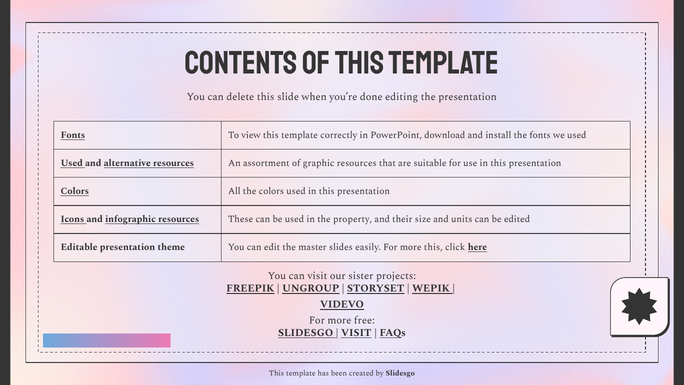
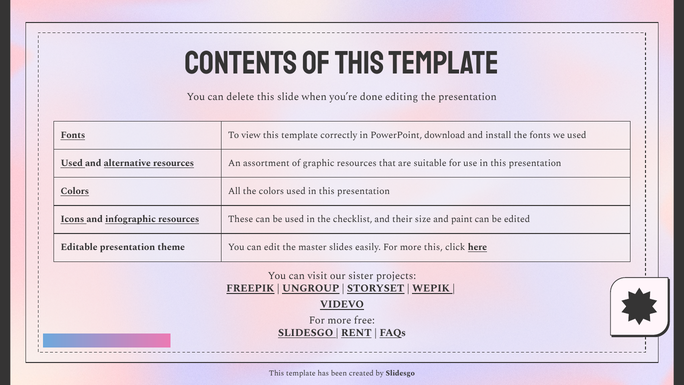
property: property -> checklist (353, 219)
units: units -> paint (462, 219)
VISIT: VISIT -> RENT (356, 332)
